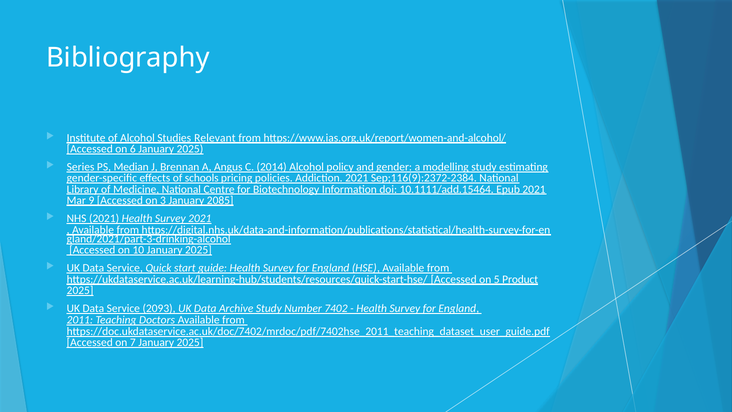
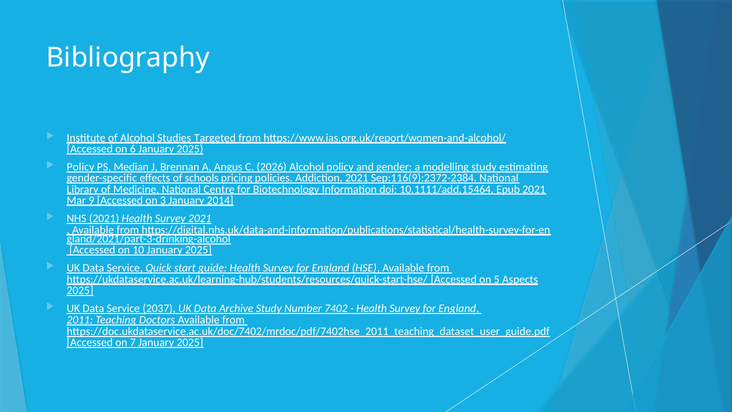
Relevant: Relevant -> Targeted (215, 138)
Series: Series -> Policy (81, 167)
2014: 2014 -> 2026 (272, 167)
2085: 2085 -> 2014 (220, 200)
Product: Product -> Aspects (520, 279)
2093: 2093 -> 2037 (159, 309)
